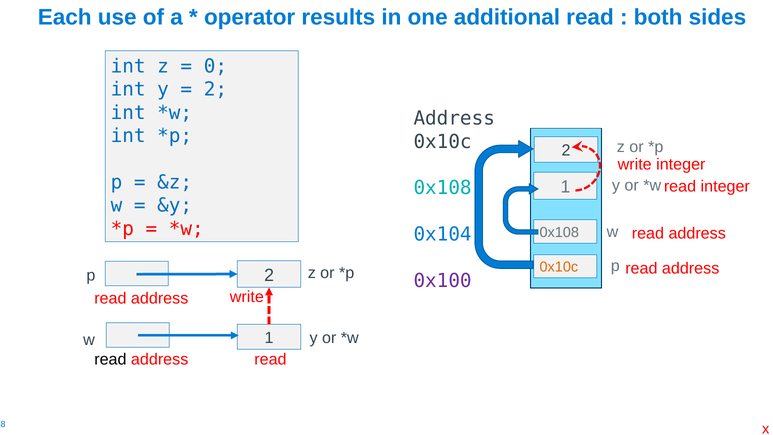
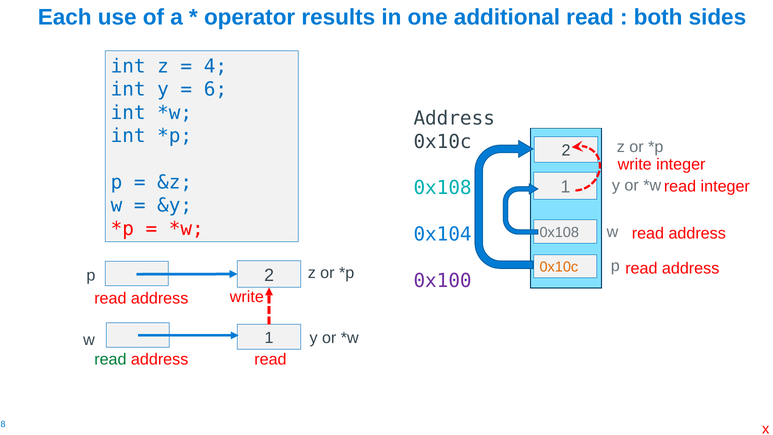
0: 0 -> 4 (215, 66)
2: 2 -> 6 (215, 90)
read colour: black -> green (110, 359)
